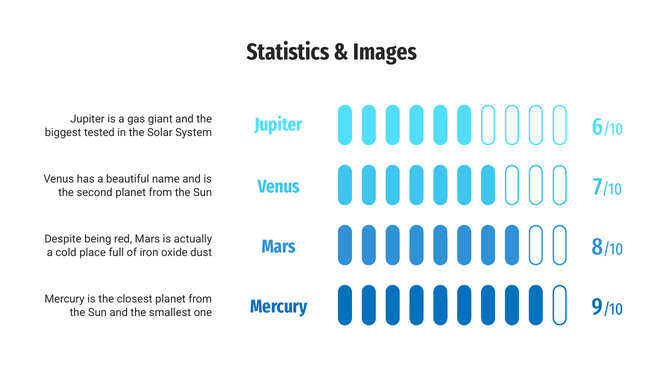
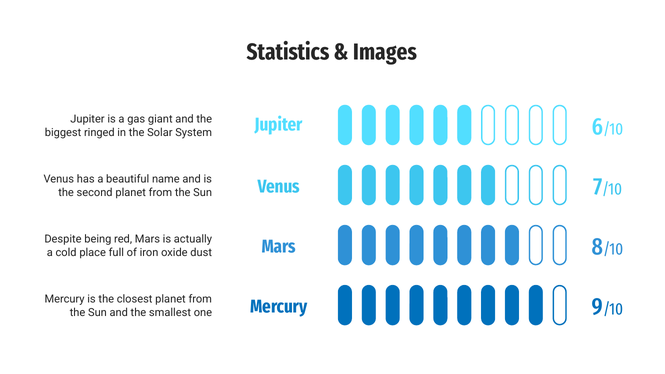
tested: tested -> ringed (99, 132)
